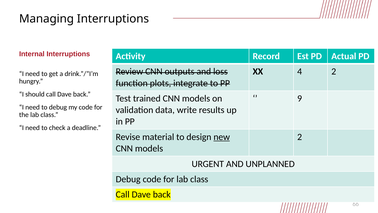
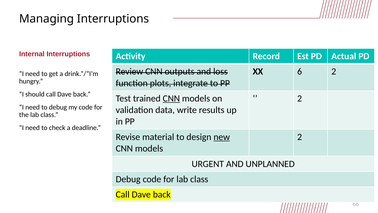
4: 4 -> 6 (300, 71)
CNN underline: none -> present (171, 98)
9: 9 -> 2 (300, 98)
